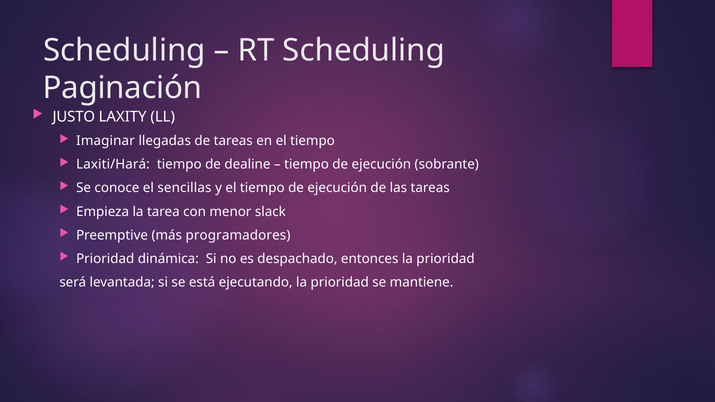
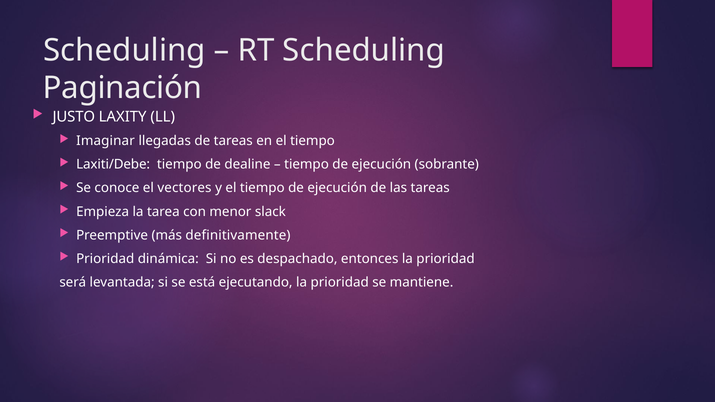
Laxiti/Hará: Laxiti/Hará -> Laxiti/Debe (113, 165)
sencillas: sencillas -> vectores (184, 188)
programadores: programadores -> definitivamente (238, 235)
